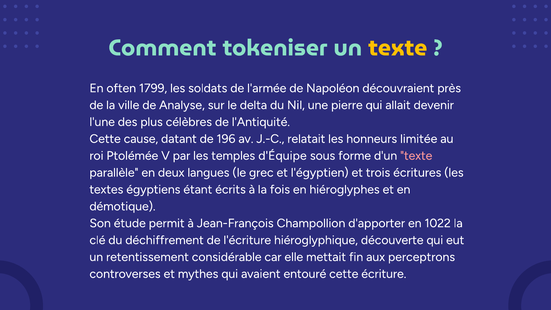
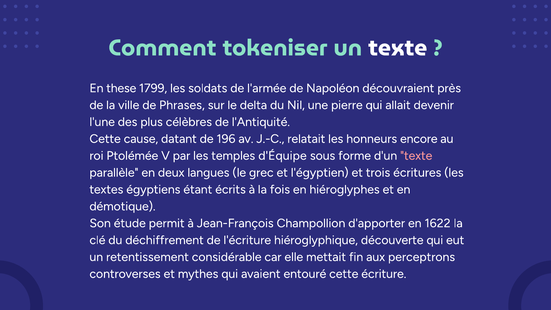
texte colour: yellow -> white (398, 48)
often: often -> these (121, 88)
Analyse: Analyse -> Phrases (182, 105)
limitée: limitée -> encore (419, 139)
1022: 1022 -> 1622 (438, 223)
